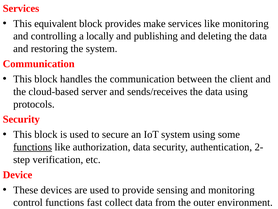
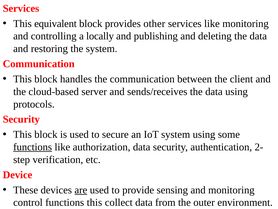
make: make -> other (154, 24)
are underline: none -> present (81, 190)
functions fast: fast -> this (94, 202)
